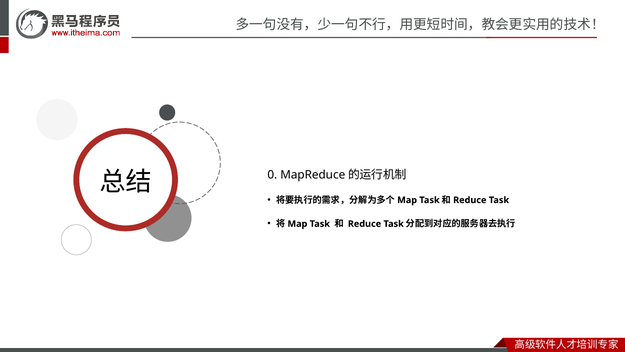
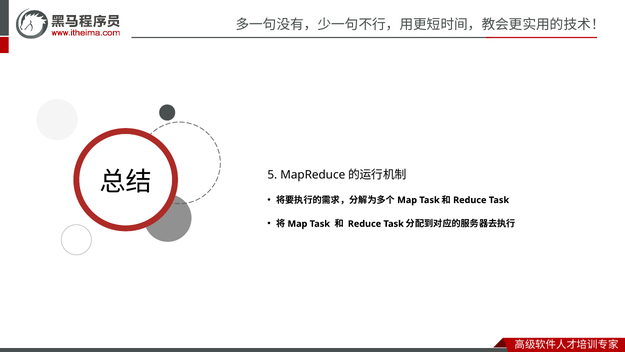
0: 0 -> 5 (272, 175)
